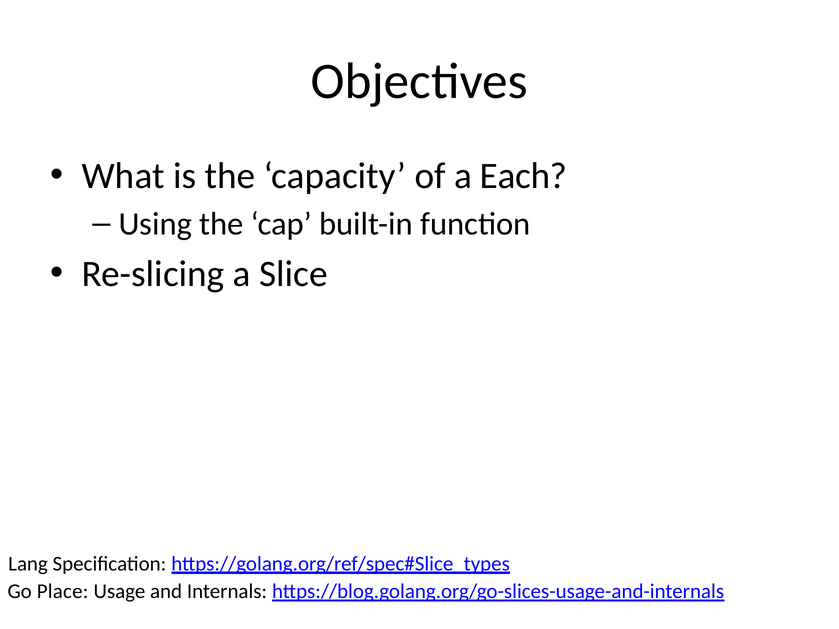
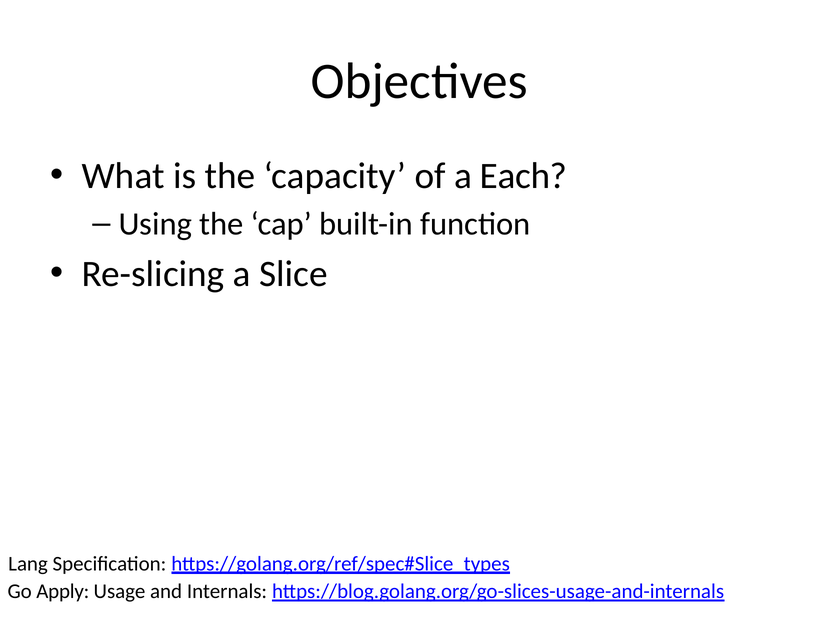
Place: Place -> Apply (63, 592)
